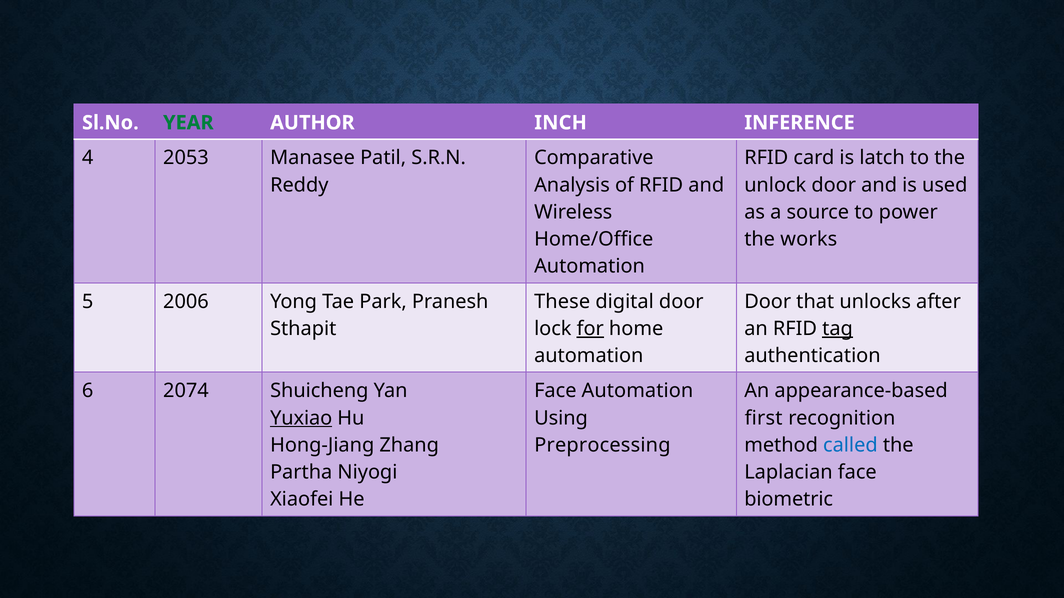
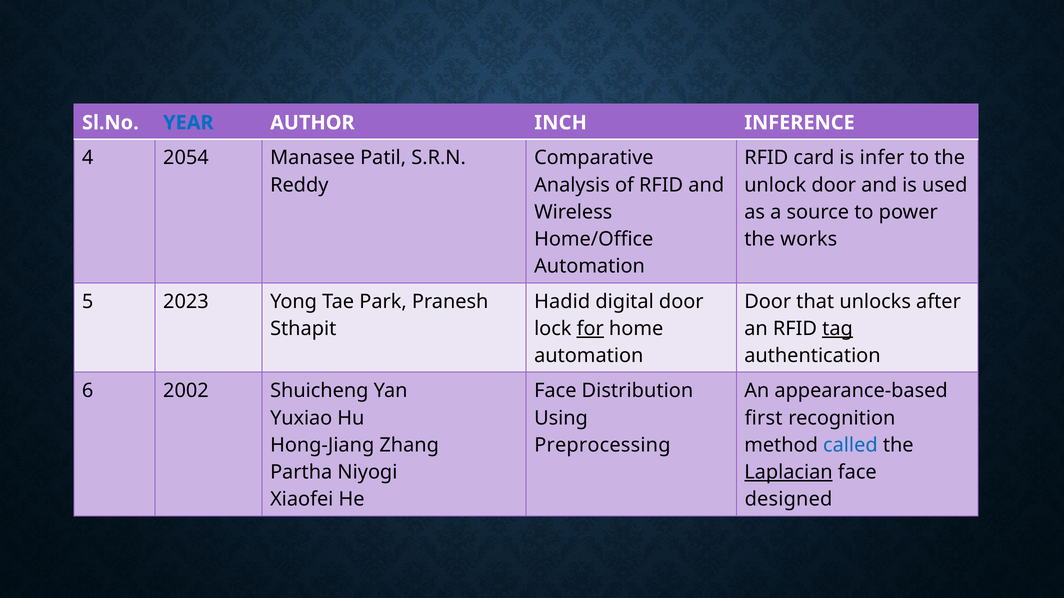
YEAR colour: green -> blue (188, 123)
2053: 2053 -> 2054 (186, 158)
latch: latch -> infer (882, 158)
2006: 2006 -> 2023 (186, 302)
These: These -> Hadid (562, 302)
2074: 2074 -> 2002 (186, 391)
Face Automation: Automation -> Distribution (637, 391)
Yuxiao underline: present -> none (301, 418)
Laplacian underline: none -> present (788, 473)
biometric: biometric -> designed (788, 500)
